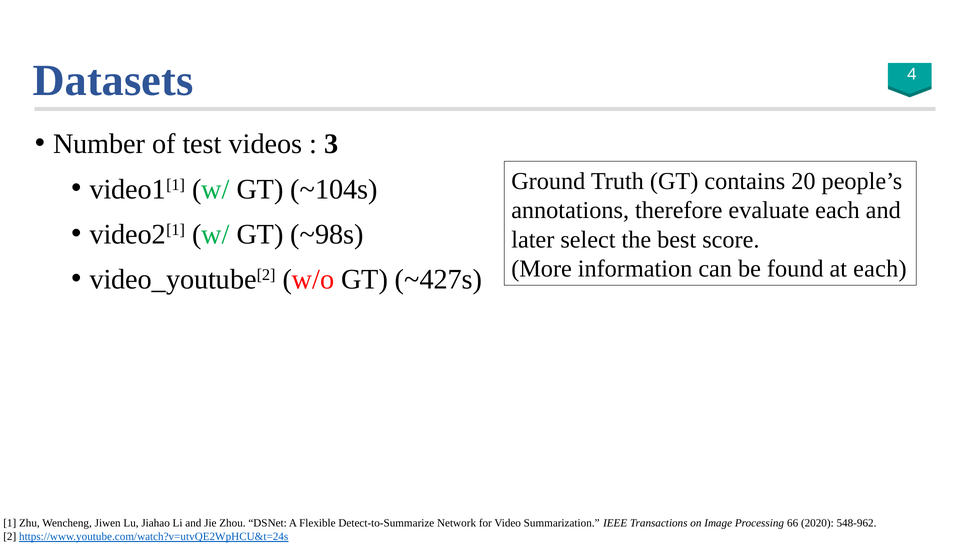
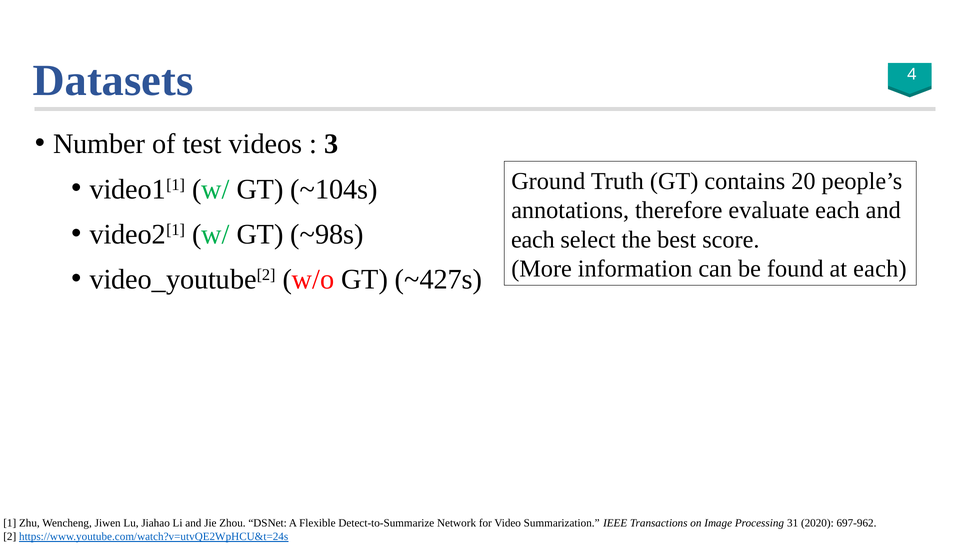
later: later -> each (533, 239)
66: 66 -> 31 (793, 523)
548-962: 548-962 -> 697-962 (856, 523)
